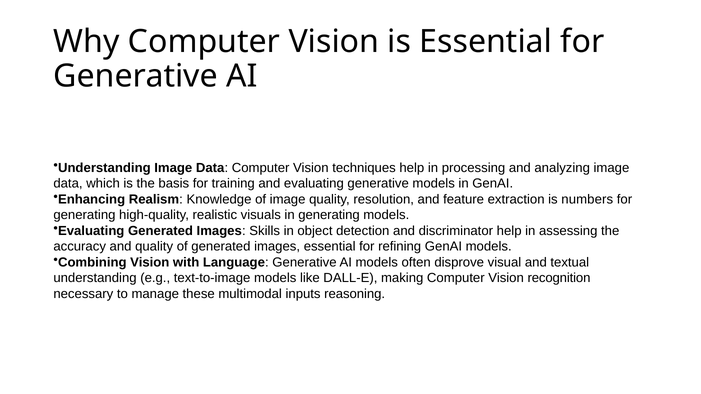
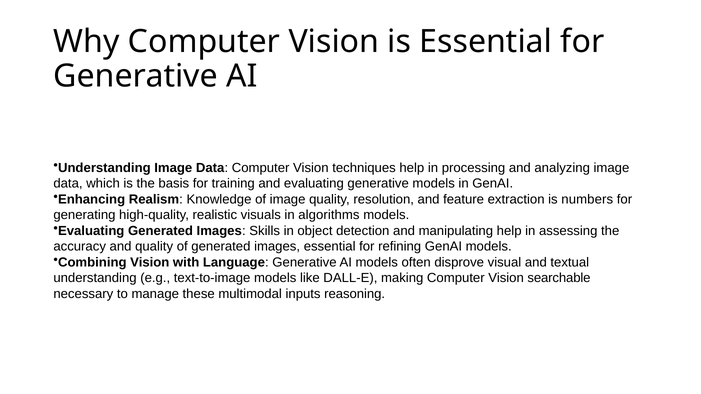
in generating: generating -> algorithms (329, 215)
discriminator: discriminator -> manipulating (456, 231)
recognition: recognition -> searchable (559, 278)
